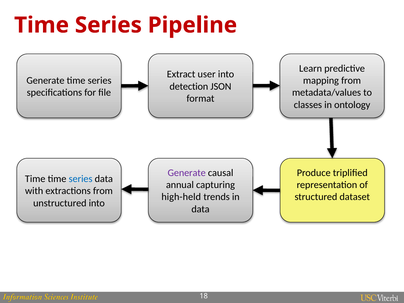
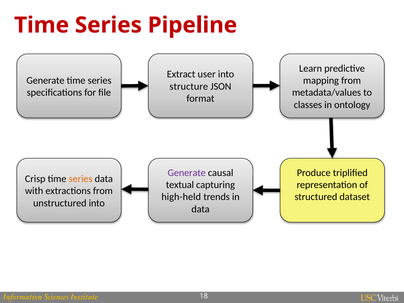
detection: detection -> structure (189, 86)
Time: Time -> Crisp (35, 179)
series colour: blue -> orange (81, 179)
annual: annual -> textual (180, 185)
